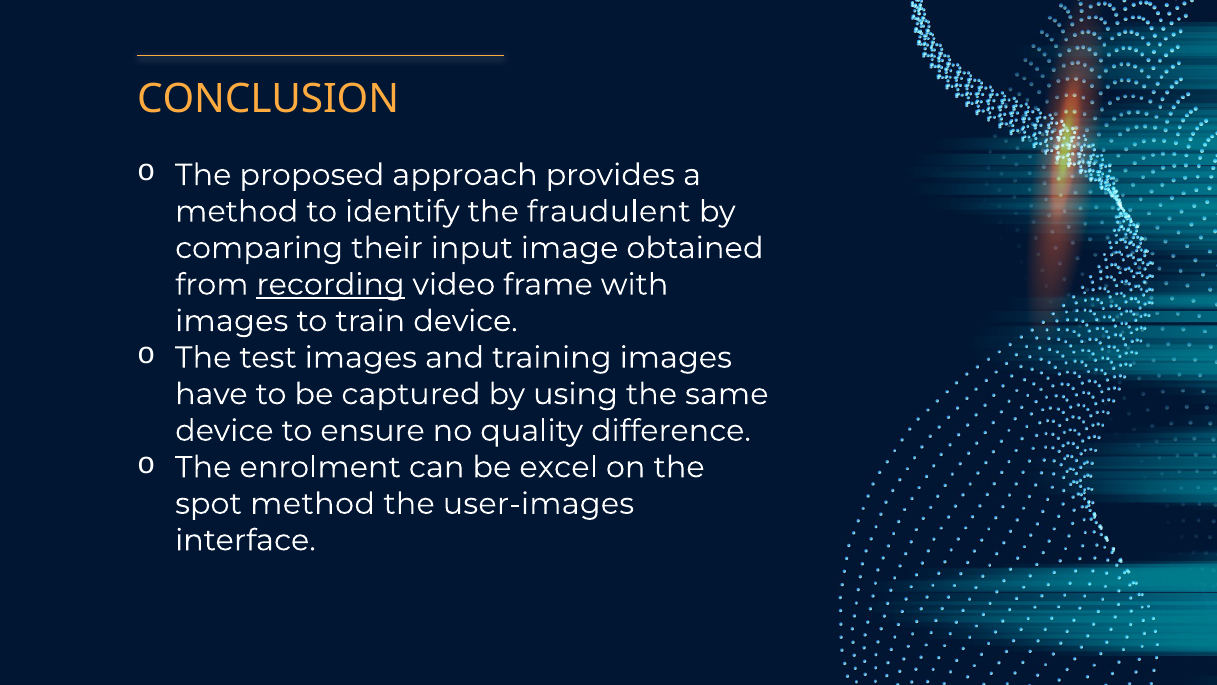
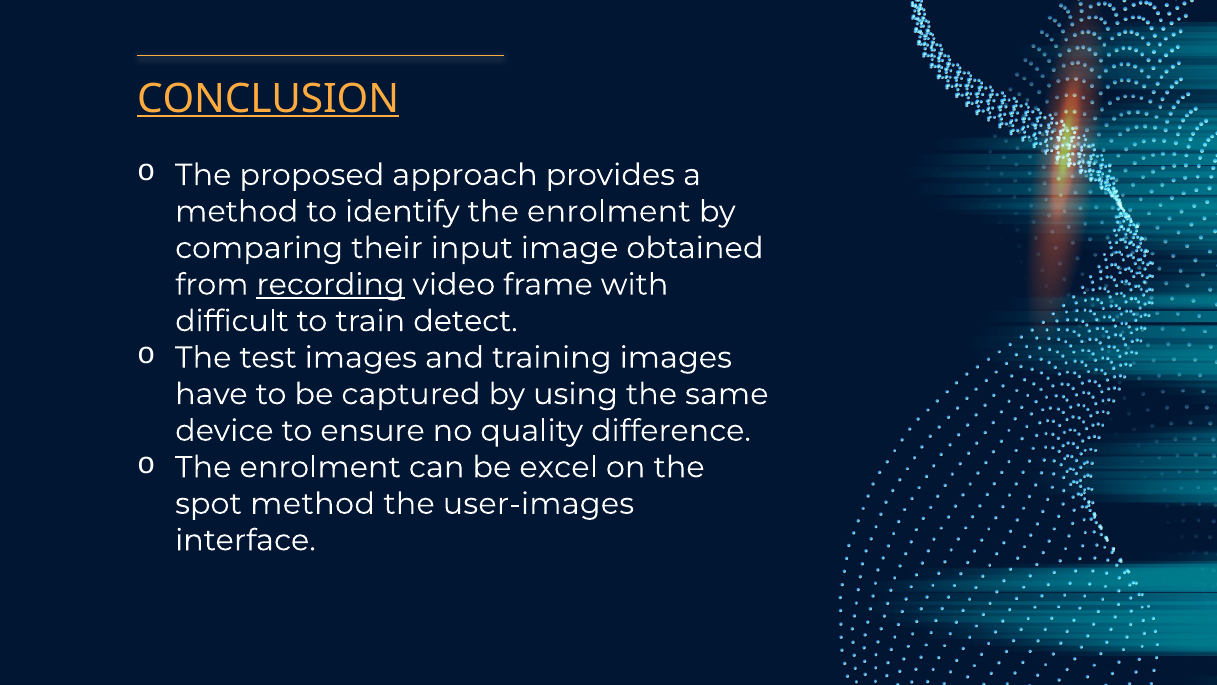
CONCLUSION underline: none -> present (268, 99)
identify the fraudulent: fraudulent -> enrolment (609, 211)
images: images -> difficult (232, 321)
train device: device -> detect (465, 321)
